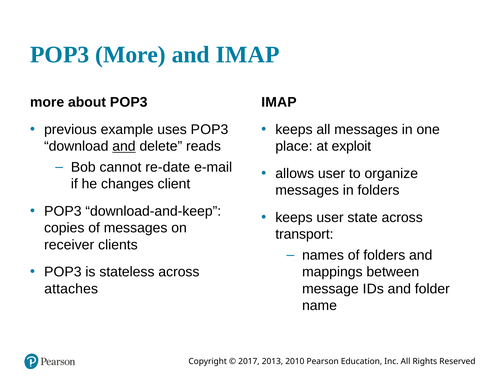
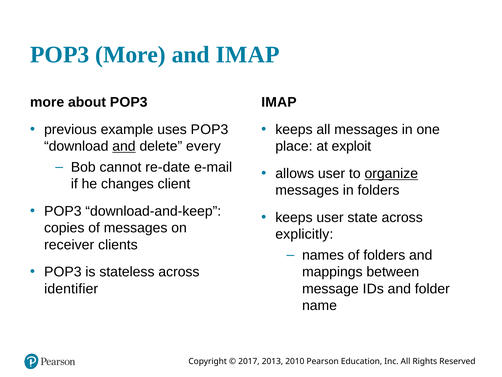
reads: reads -> every (203, 146)
organize underline: none -> present (391, 173)
transport: transport -> explicitly (304, 234)
attaches: attaches -> identifier (71, 288)
